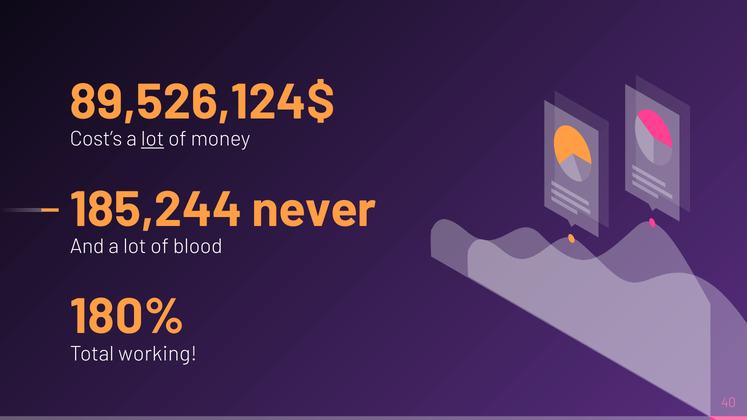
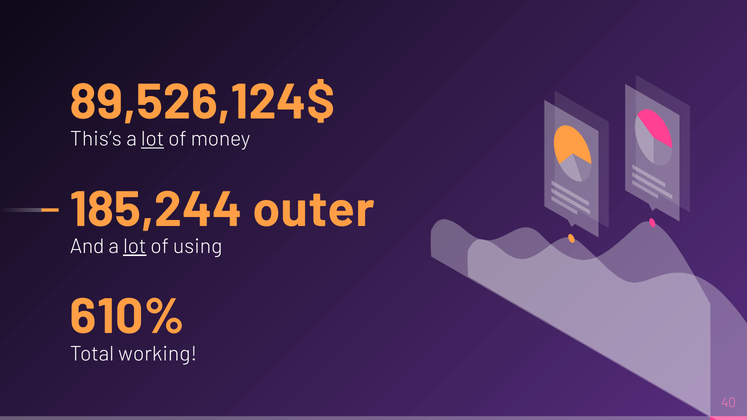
Cost’s: Cost’s -> This’s (96, 139)
never: never -> outer (314, 210)
lot underline: none -> present (135, 247)
blood: blood -> using (198, 247)
180%: 180% -> 610% (127, 317)
